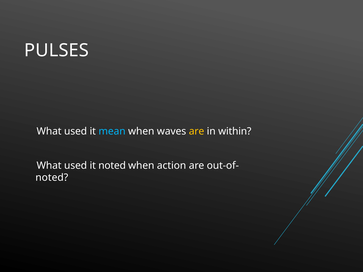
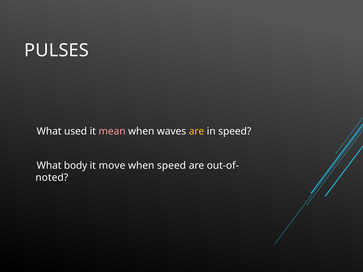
mean colour: light blue -> pink (112, 131)
in within: within -> speed (235, 131)
used: used -> body (76, 166)
it noted: noted -> move (112, 166)
when action: action -> speed (171, 166)
